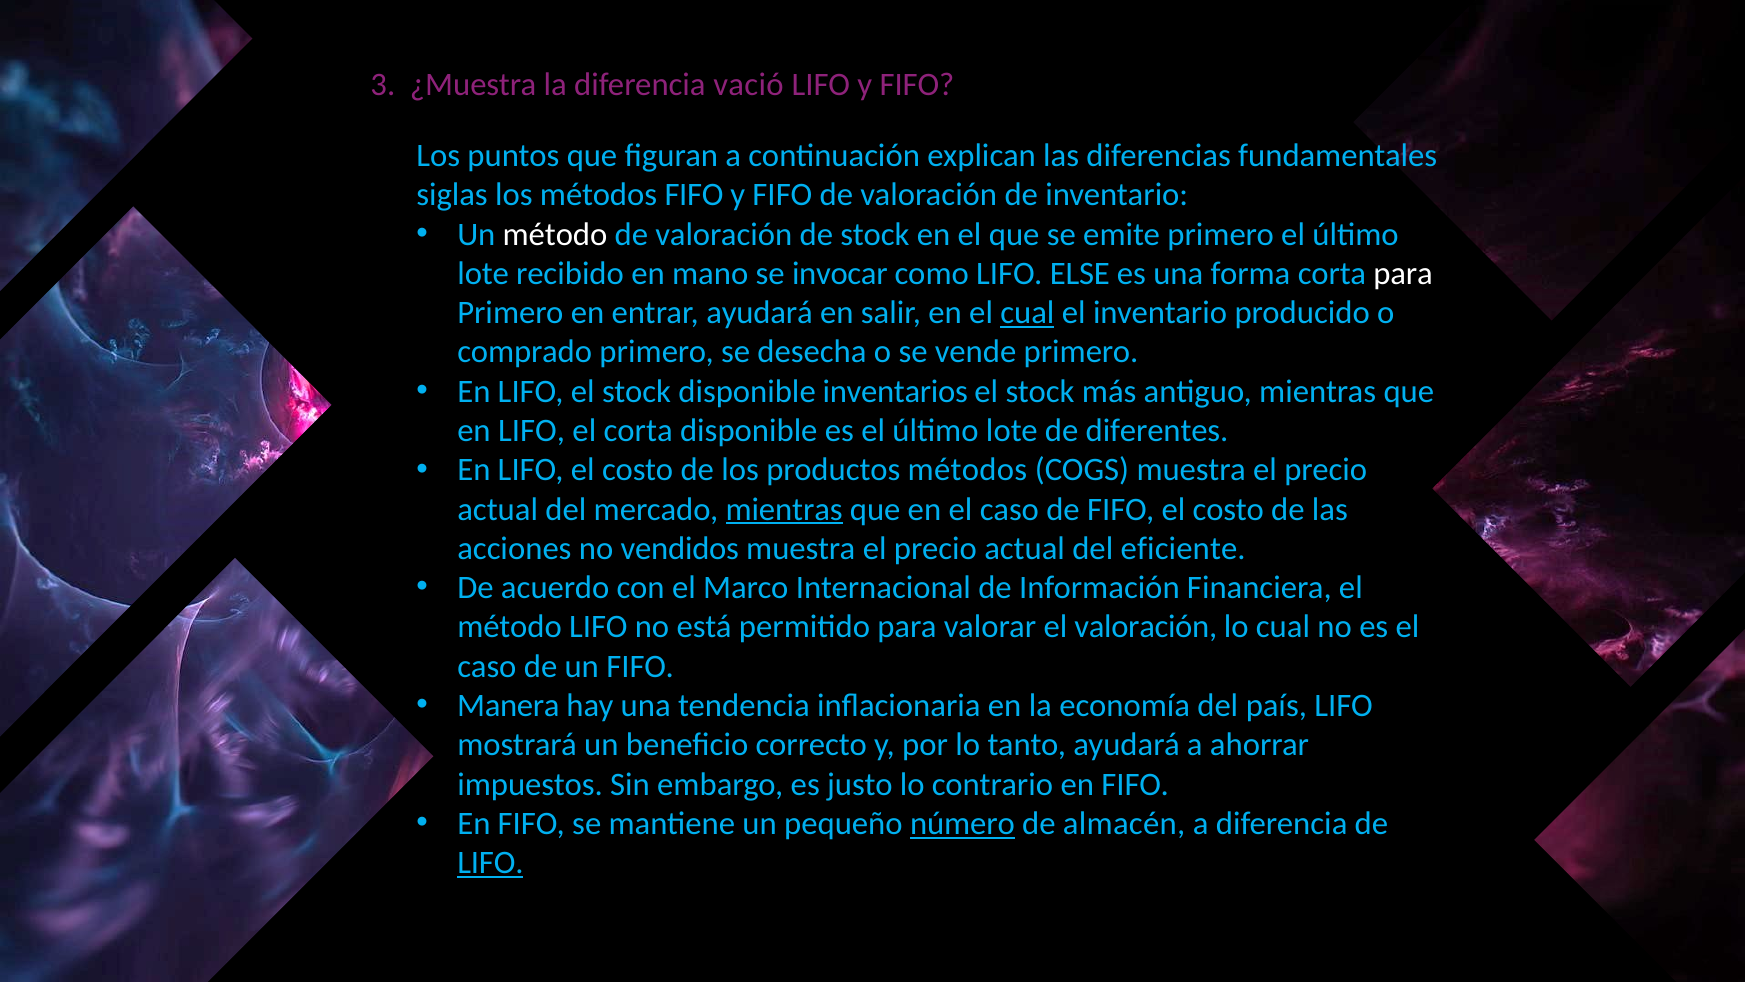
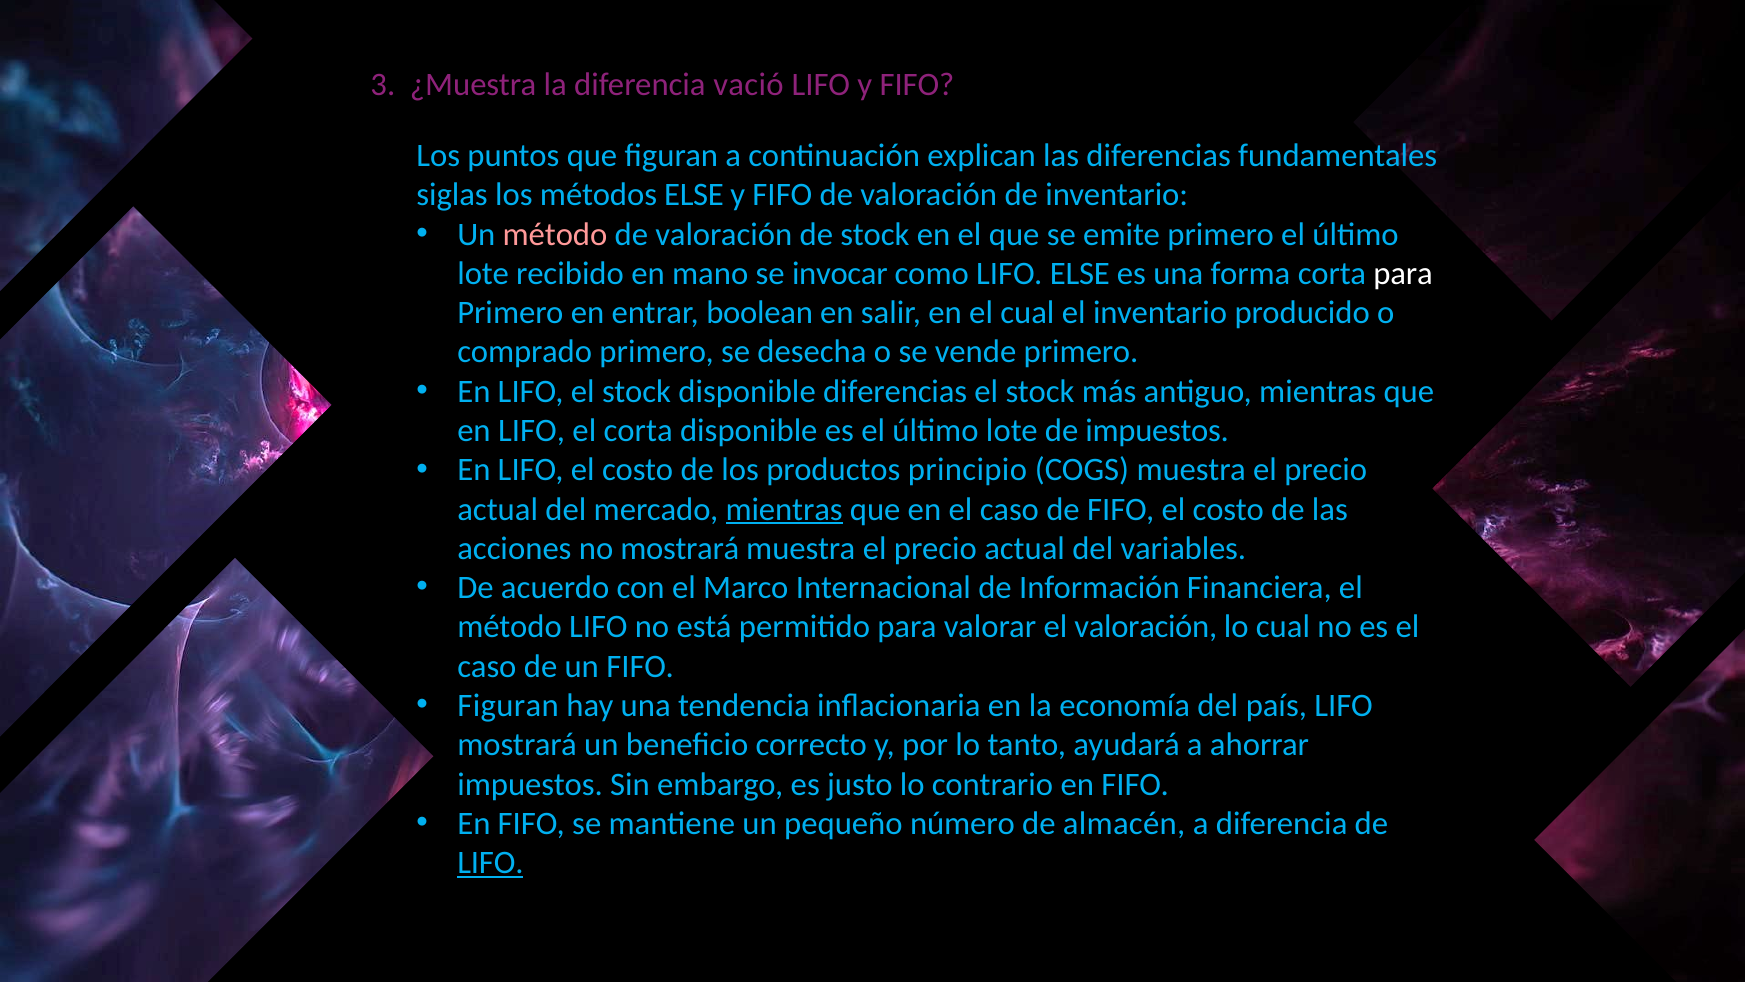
métodos FIFO: FIFO -> ELSE (694, 195)
método colour: white -> pink (555, 234)
entrar ayudará: ayudará -> boolean (760, 313)
cual underline: present -> none (1027, 313)
disponible inventarios: inventarios -> diferencias (895, 391)
de diferentes: diferentes -> impuestos (1157, 431)
productos métodos: métodos -> principio (967, 470)
no vendidos: vendidos -> mostrará (680, 548)
eficiente: eficiente -> variables (1183, 548)
Manera: Manera -> Figuran (508, 705)
número underline: present -> none (962, 823)
